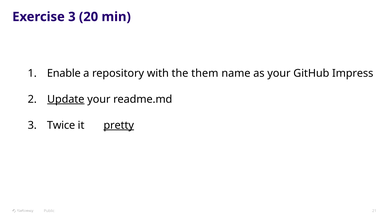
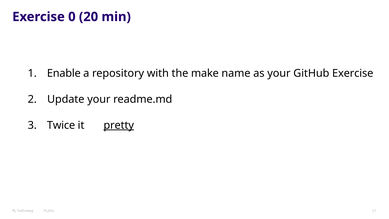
Exercise 3: 3 -> 0 (72, 17)
them: them -> make (205, 73)
GitHub Impress: Impress -> Exercise (353, 73)
Update underline: present -> none (66, 99)
